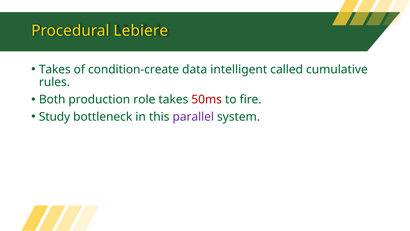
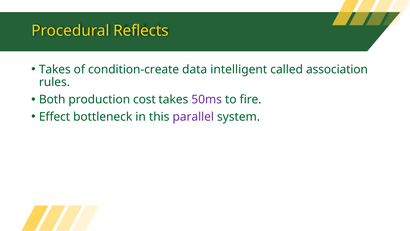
Lebiere: Lebiere -> Reflects (141, 31)
cumulative: cumulative -> association (337, 69)
role: role -> cost (144, 99)
50ms colour: red -> purple (207, 99)
Study: Study -> Effect (55, 117)
